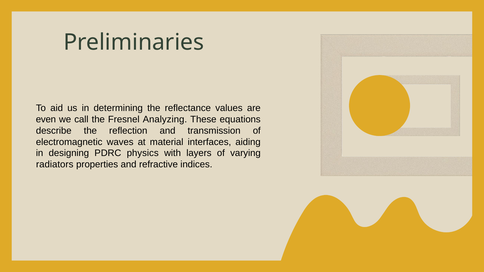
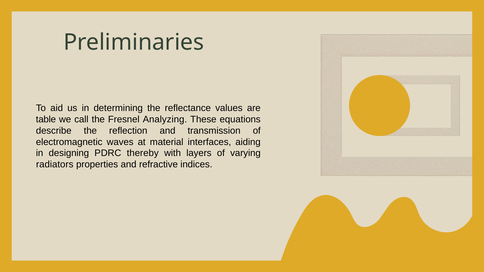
even: even -> table (46, 119)
physics: physics -> thereby (143, 153)
